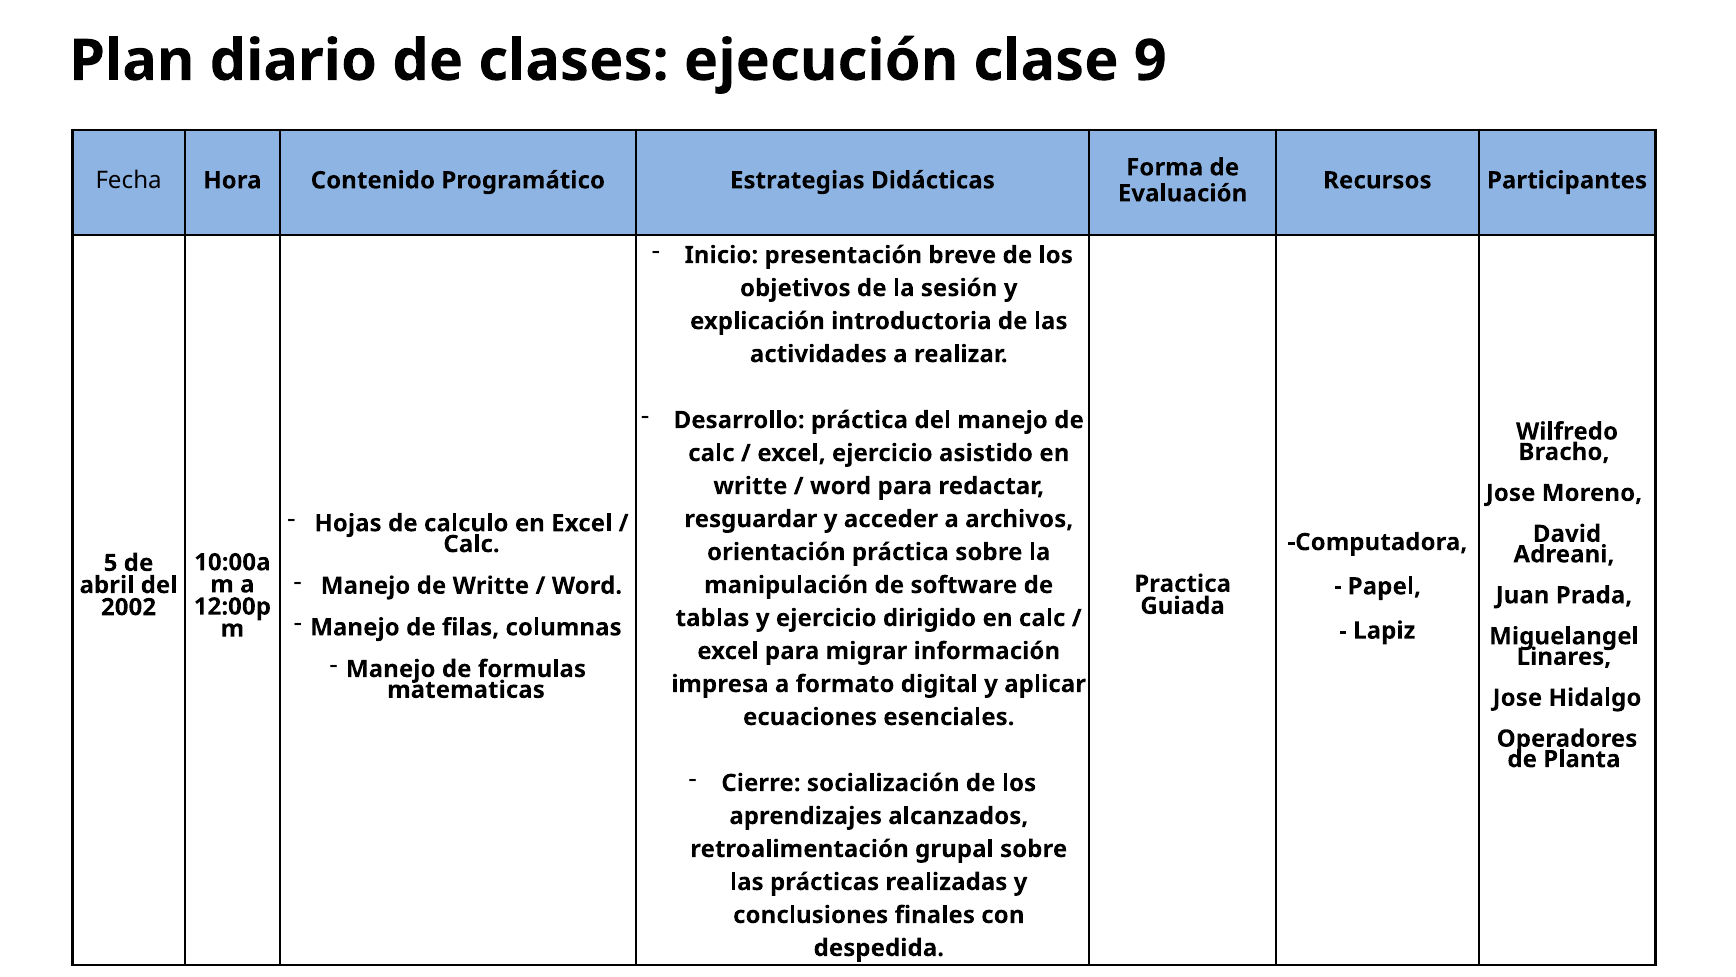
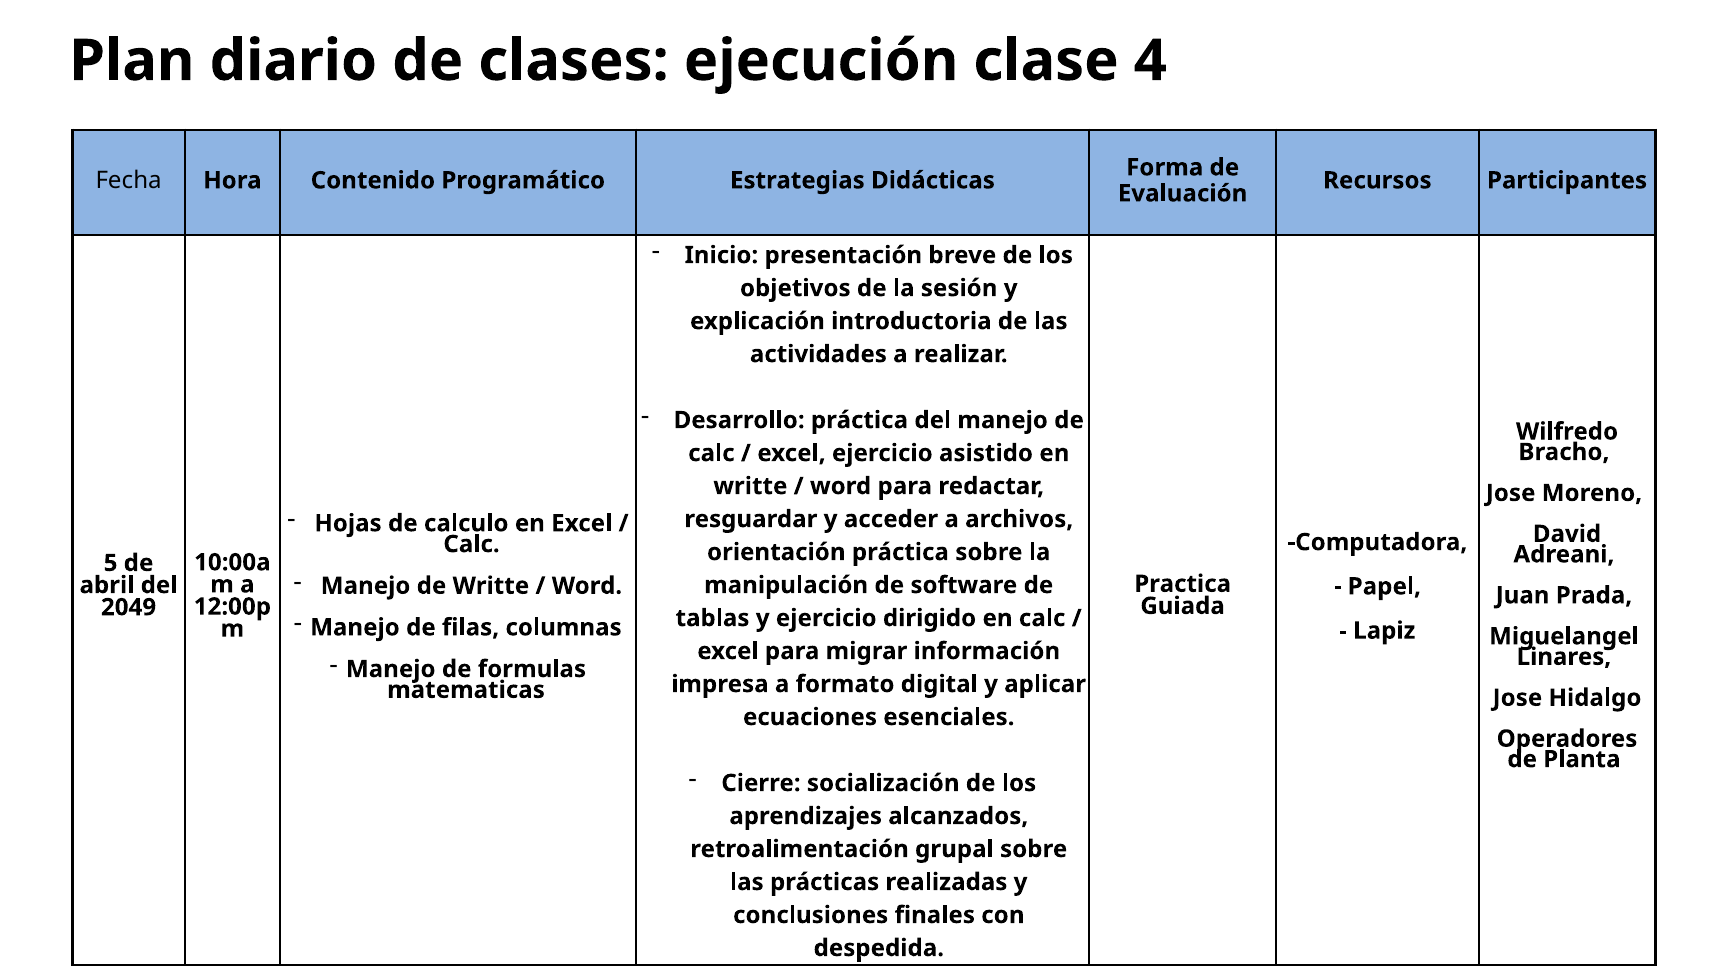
9: 9 -> 4 (1150, 61)
2002: 2002 -> 2049 (129, 607)
